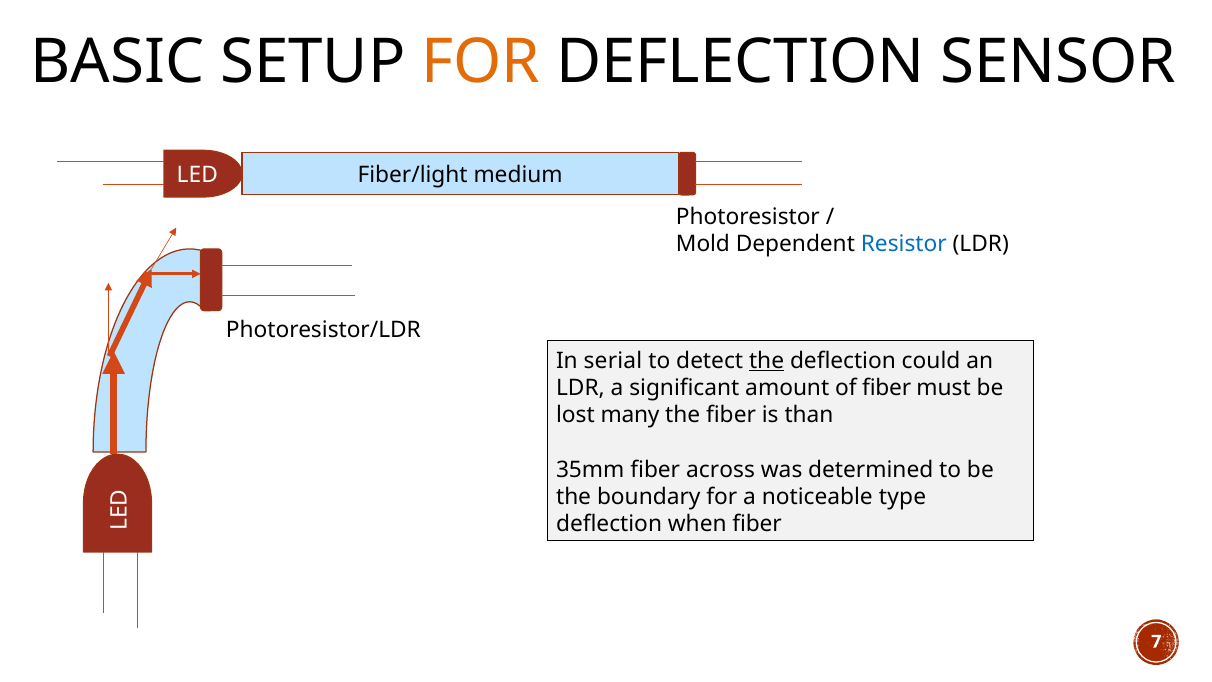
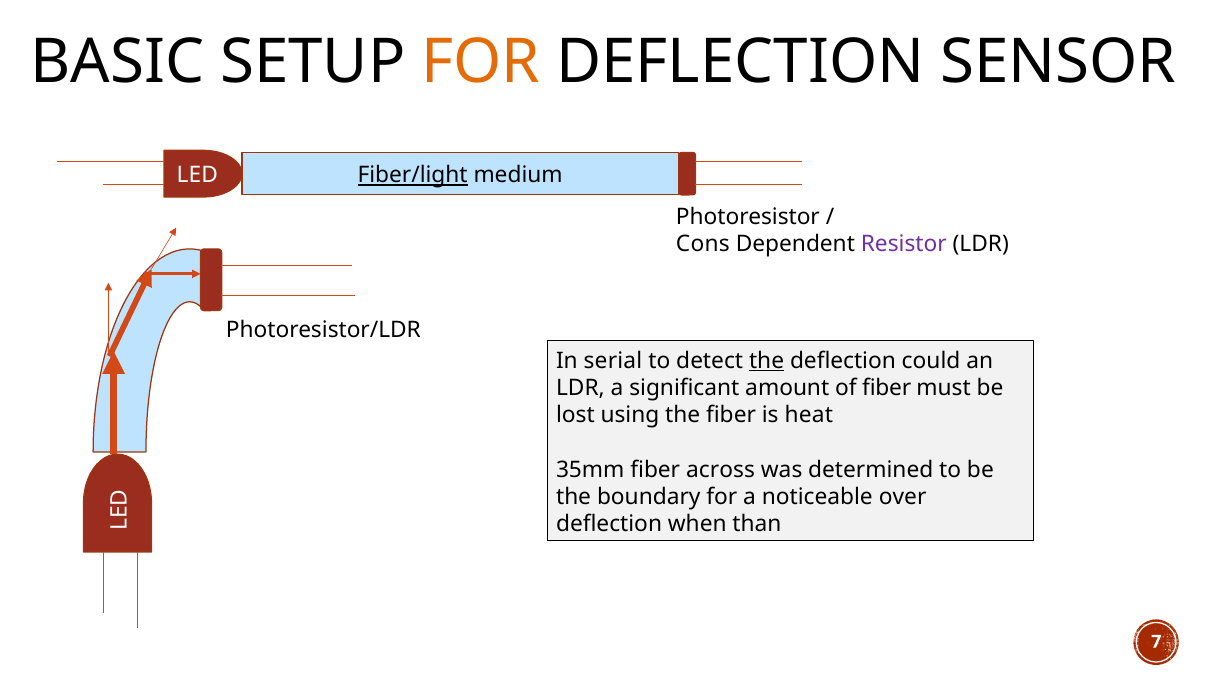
Fiber/light underline: none -> present (413, 175)
Mold: Mold -> Cons (703, 244)
Resistor colour: blue -> purple (904, 244)
many: many -> using (630, 415)
than: than -> heat (809, 415)
type: type -> over (903, 497)
when fiber: fiber -> than (757, 524)
